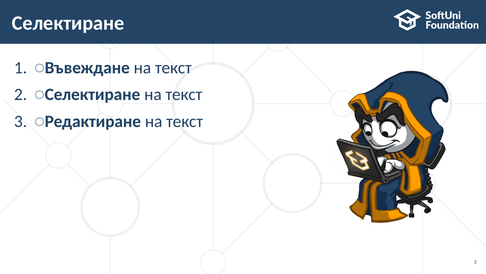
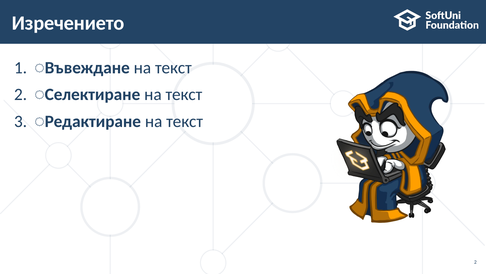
Селектиране: Селектиране -> Изречението (68, 23)
